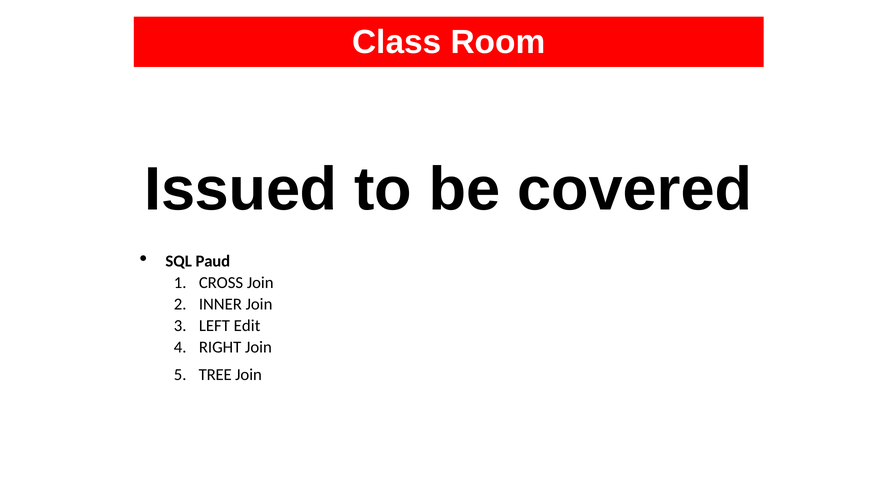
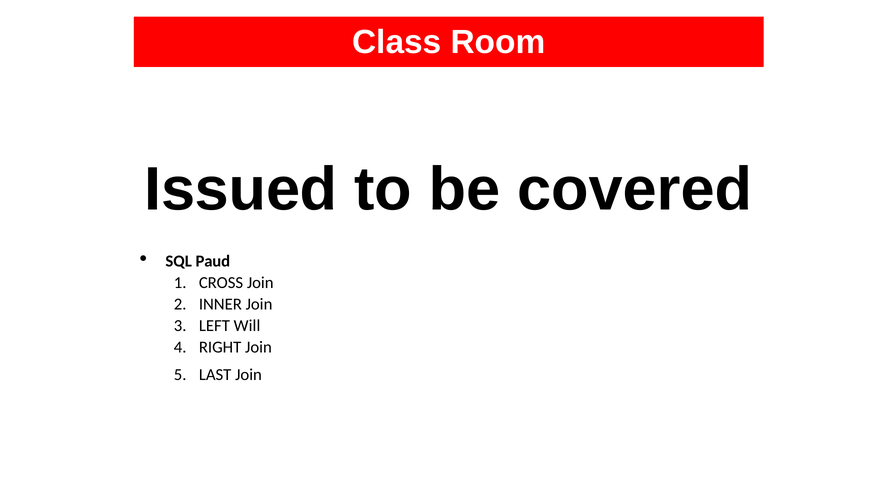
Edit: Edit -> Will (247, 326)
TREE: TREE -> LAST (215, 375)
